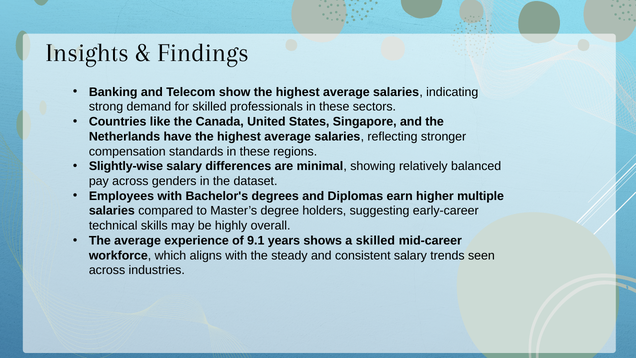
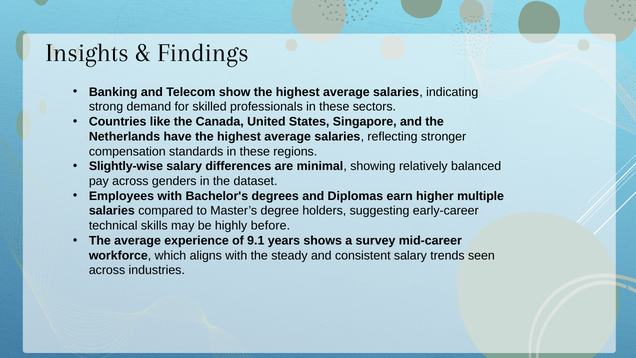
overall: overall -> before (270, 226)
a skilled: skilled -> survey (375, 240)
